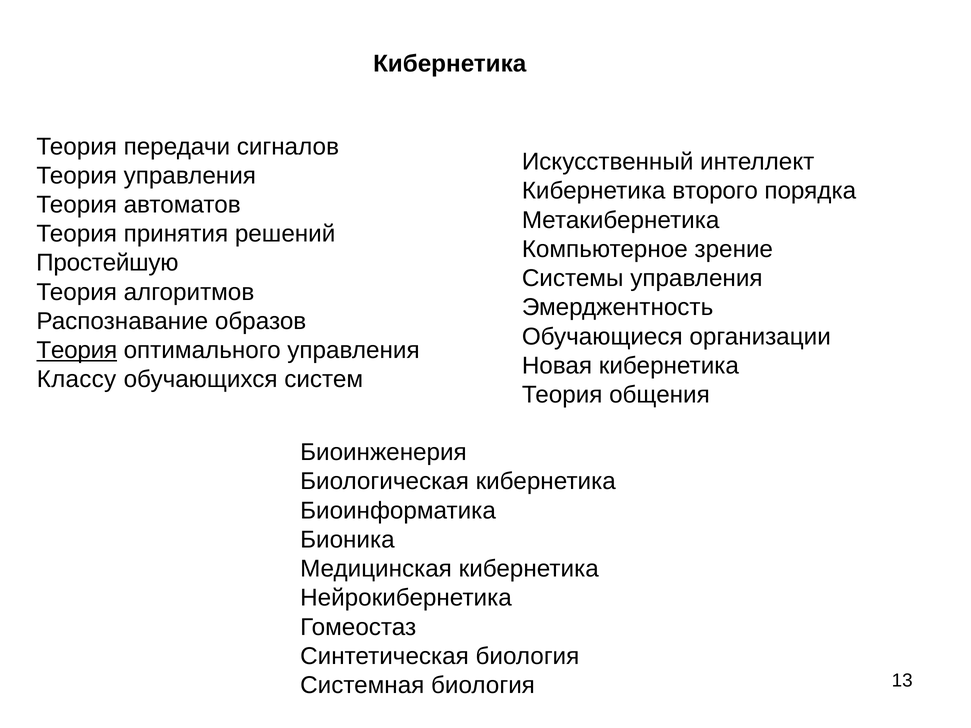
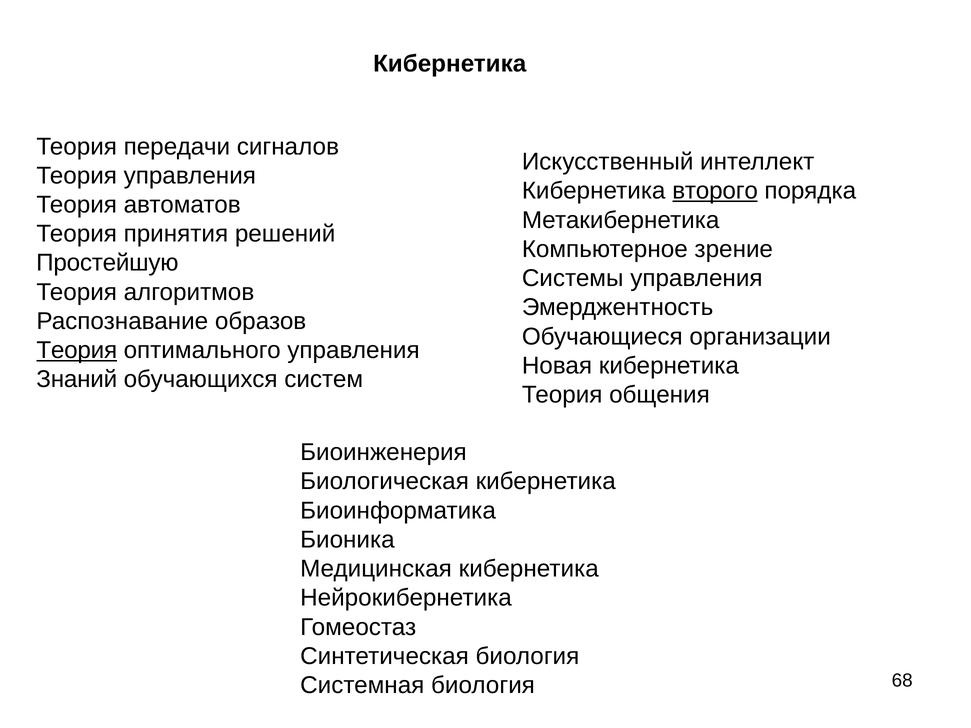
второго underline: none -> present (715, 191)
Классу: Классу -> Знаний (77, 380)
13: 13 -> 68 (902, 681)
